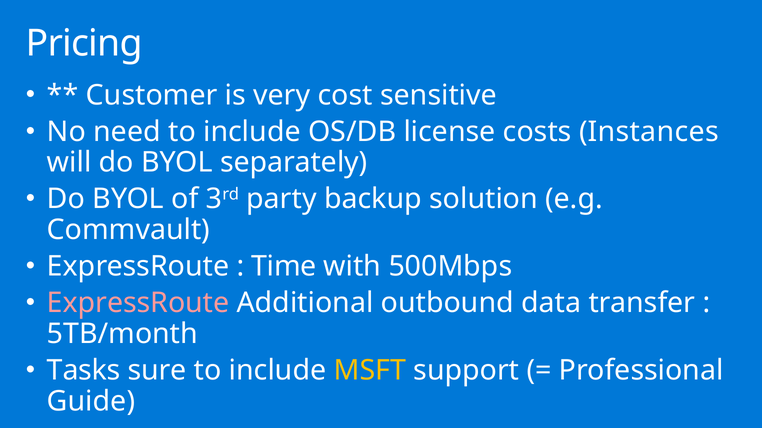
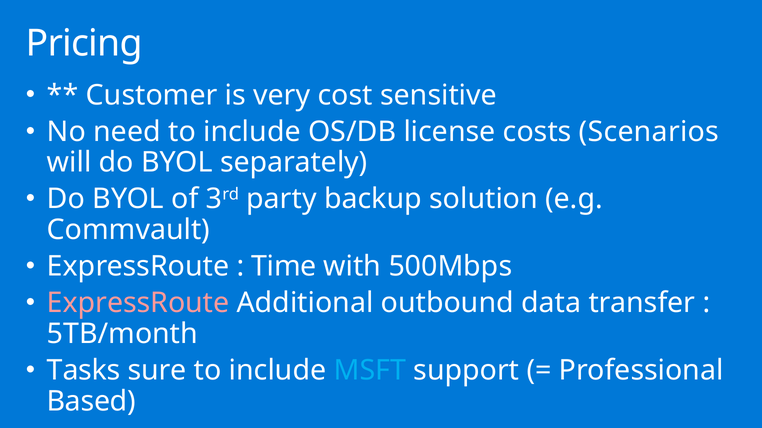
Instances: Instances -> Scenarios (649, 132)
MSFT colour: yellow -> light blue (370, 371)
Guide: Guide -> Based (91, 402)
